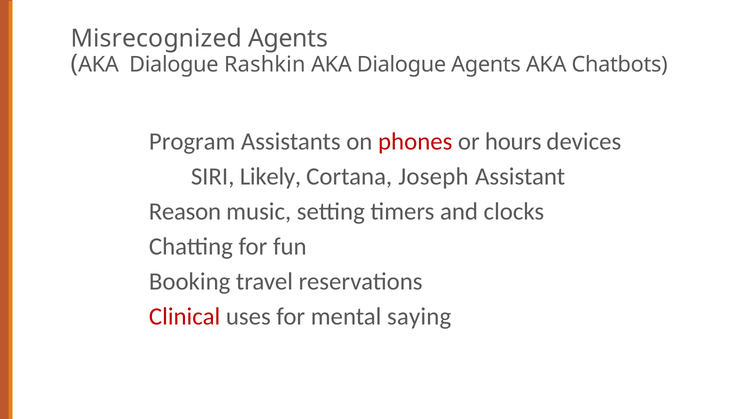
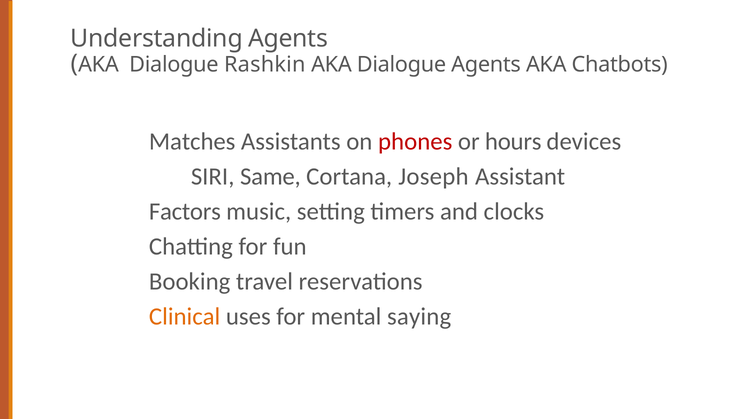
Misrecognized: Misrecognized -> Understanding (157, 38)
Program: Program -> Matches (192, 142)
Likely: Likely -> Same (270, 177)
Reason: Reason -> Factors (185, 212)
Clinical colour: red -> orange (185, 317)
